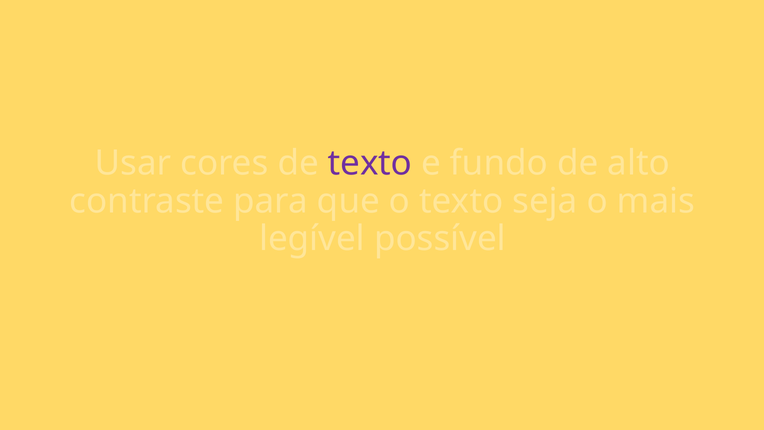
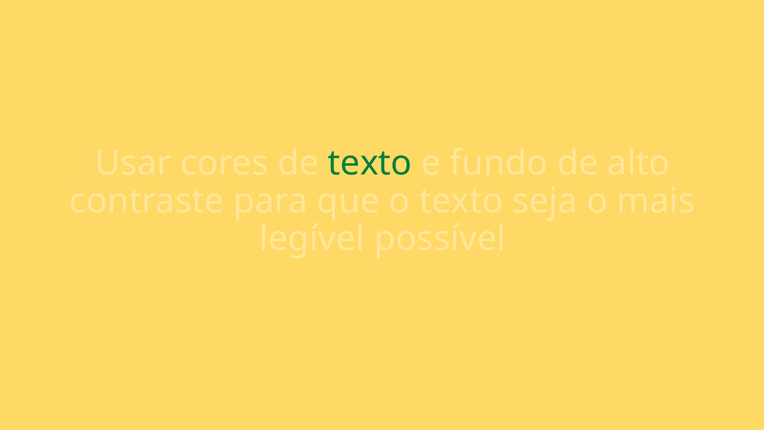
texto colour: purple -> green (370, 163)
